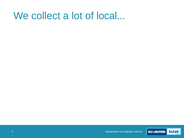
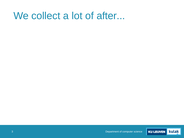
local: local -> after (111, 16)
